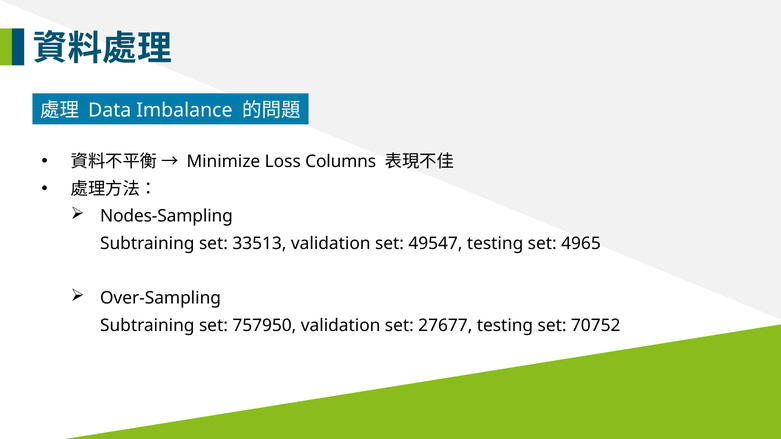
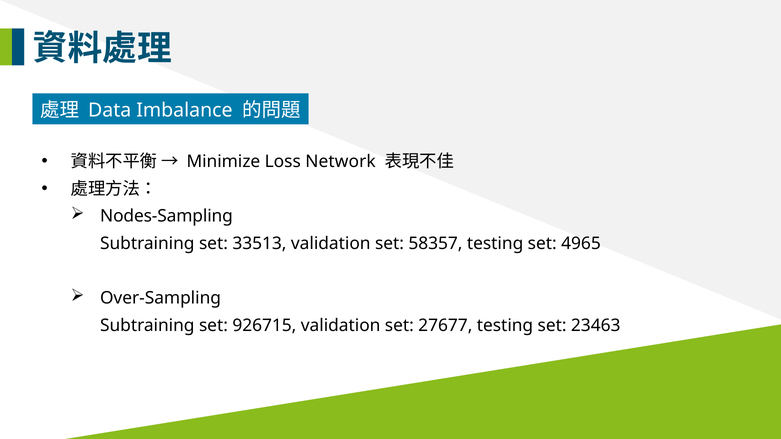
Columns: Columns -> Network (340, 162)
49547: 49547 -> 58357 (435, 244)
757950: 757950 -> 926715 (264, 326)
70752: 70752 -> 23463 (596, 326)
